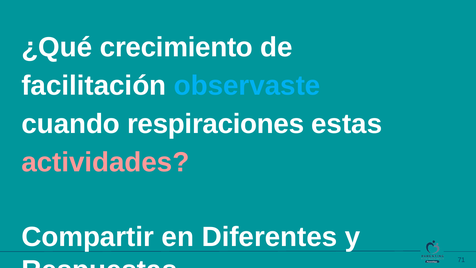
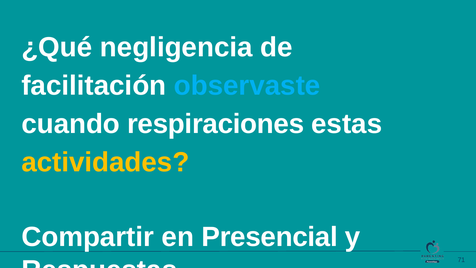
crecimiento: crecimiento -> negligencia (176, 47)
actividades colour: pink -> yellow (105, 162)
Diferentes: Diferentes -> Presencial (270, 237)
